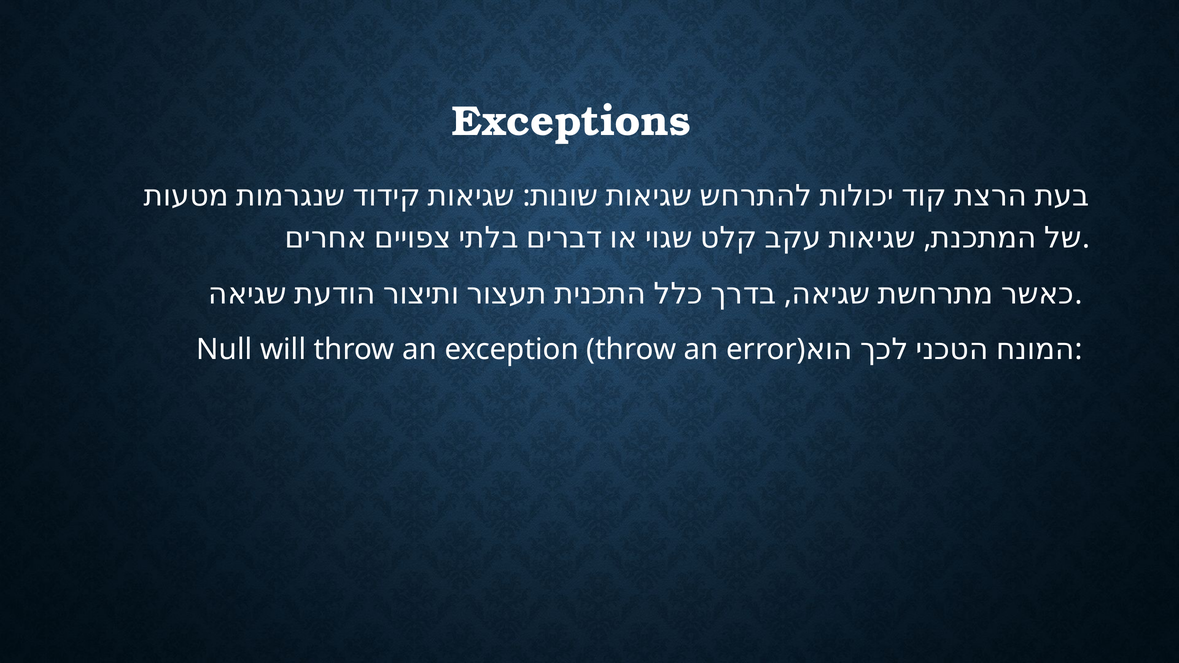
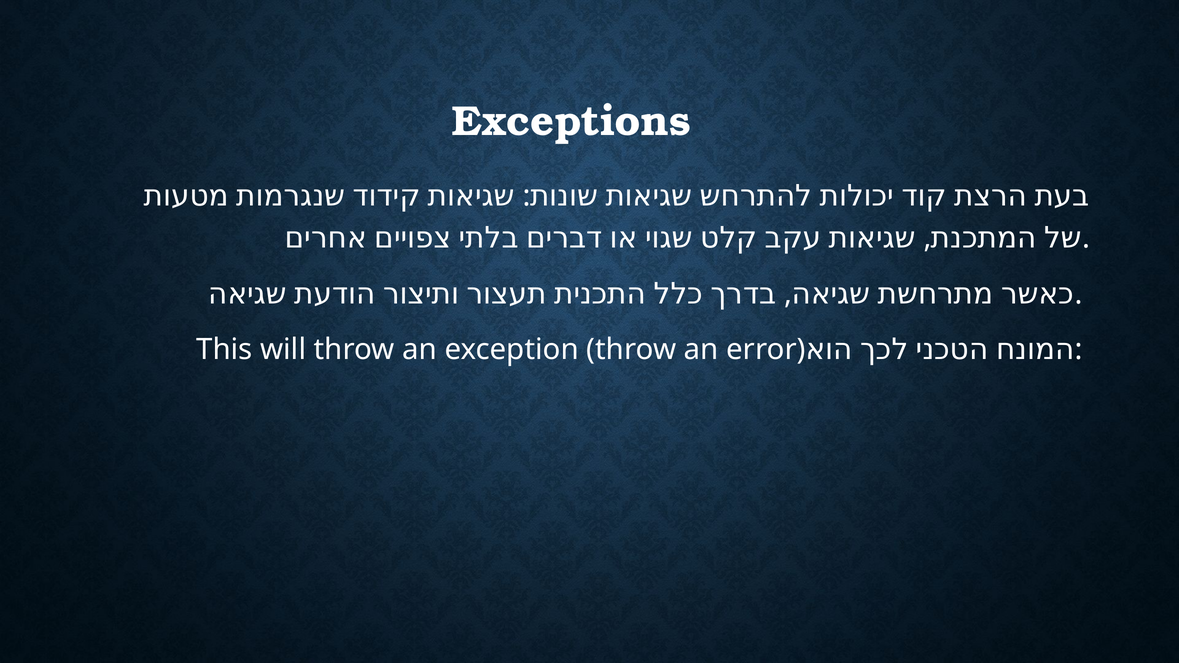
Null: Null -> This (224, 350)
